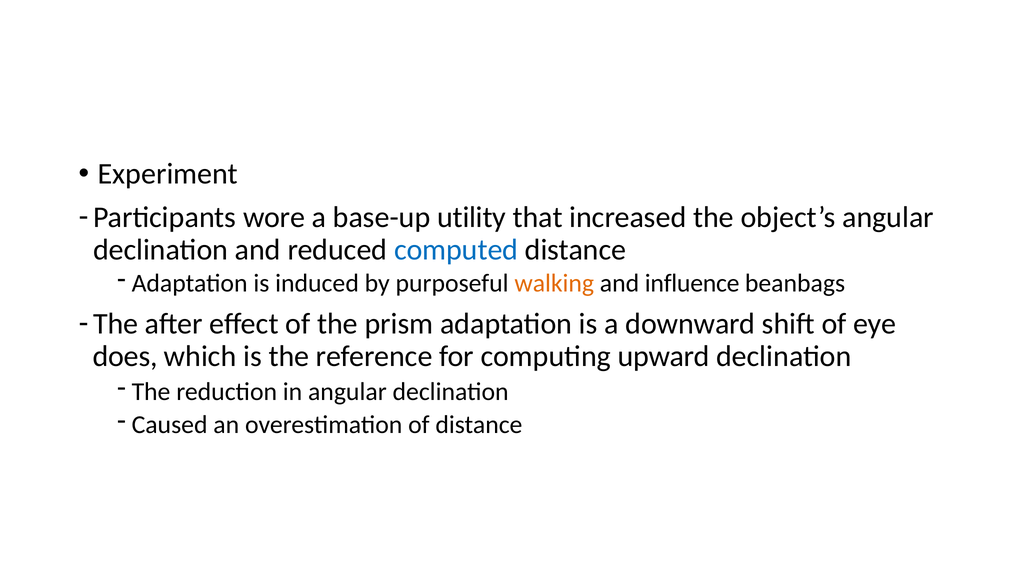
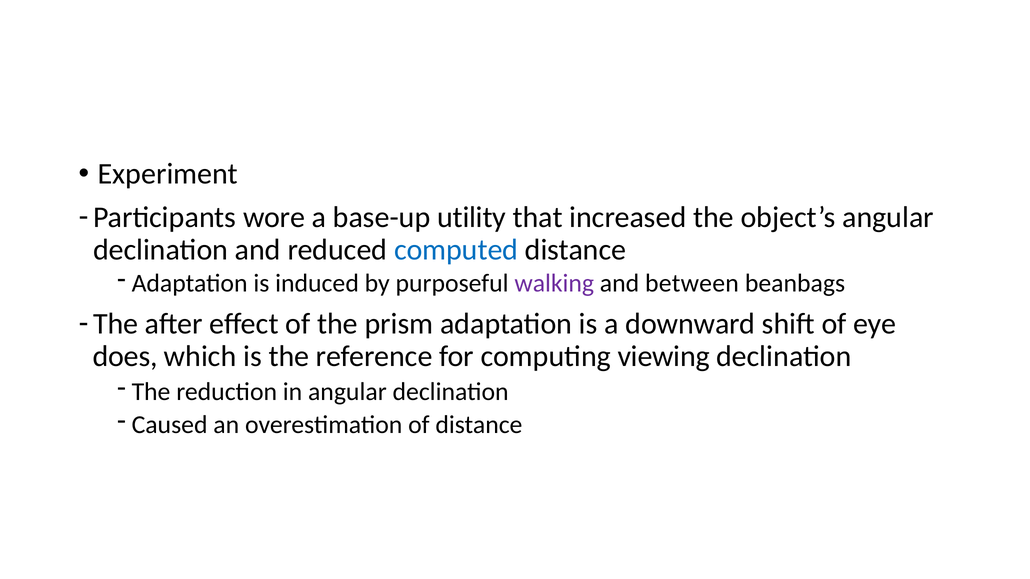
walking colour: orange -> purple (554, 283)
influence: influence -> between (692, 283)
upward: upward -> viewing (664, 356)
